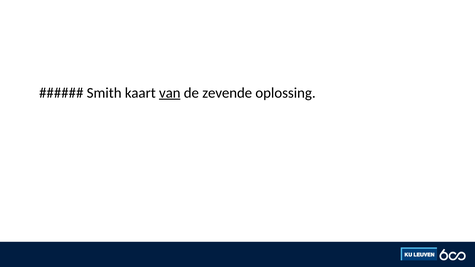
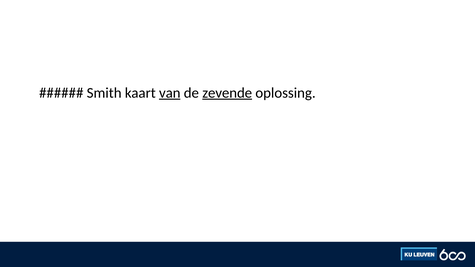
zevende underline: none -> present (227, 93)
